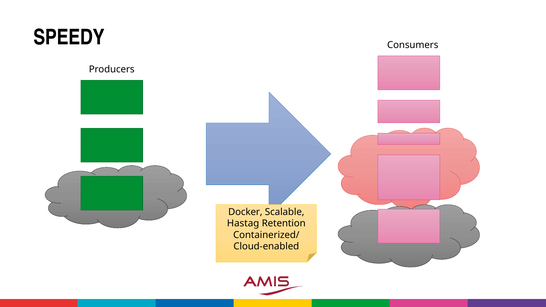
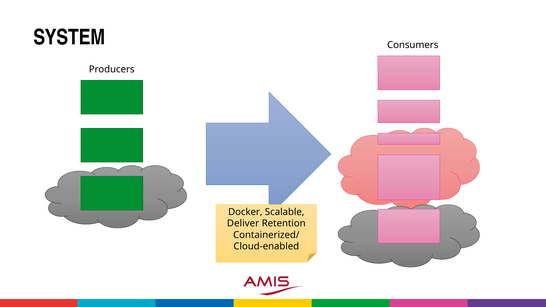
SPEEDY: SPEEDY -> SYSTEM (69, 37)
Hastag: Hastag -> Deliver (243, 224)
